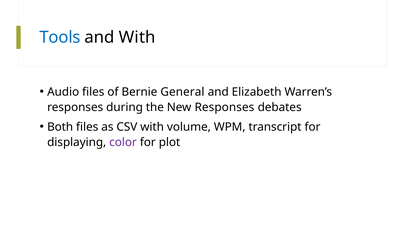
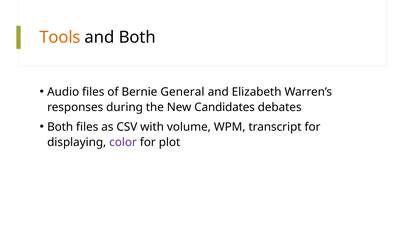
Tools colour: blue -> orange (60, 37)
and With: With -> Both (137, 37)
New Responses: Responses -> Candidates (225, 108)
